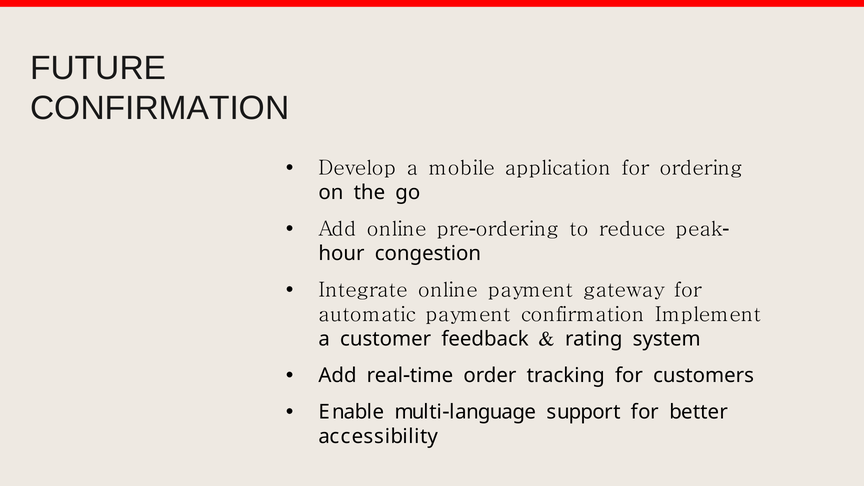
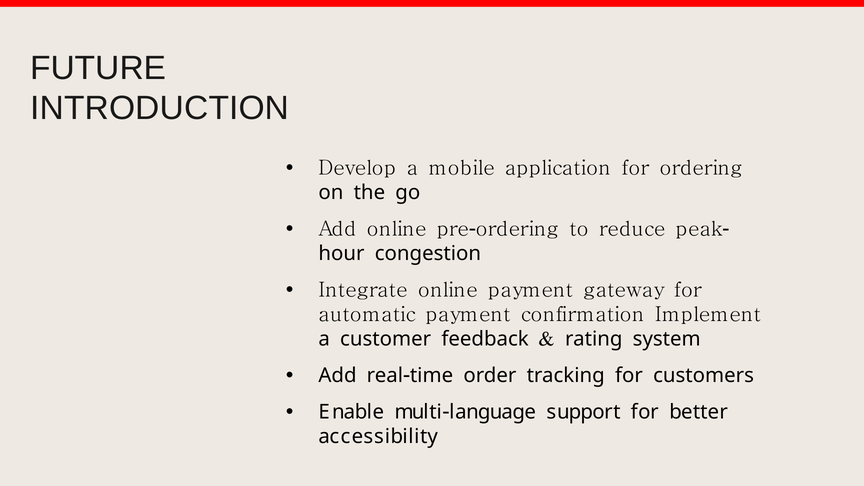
CONFIRMATION: CONFIRMATION -> INTRODUCTION (160, 108)
